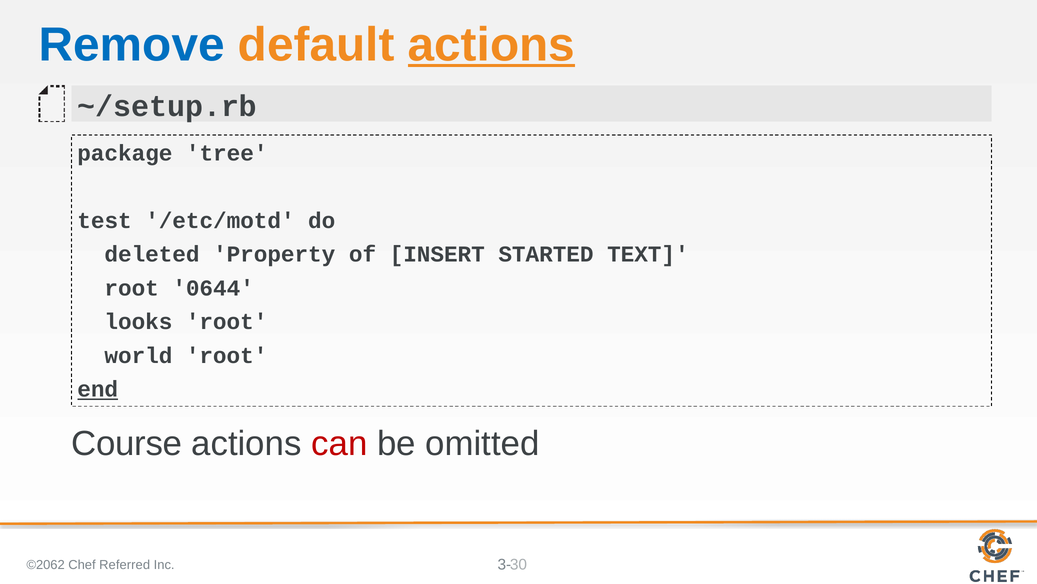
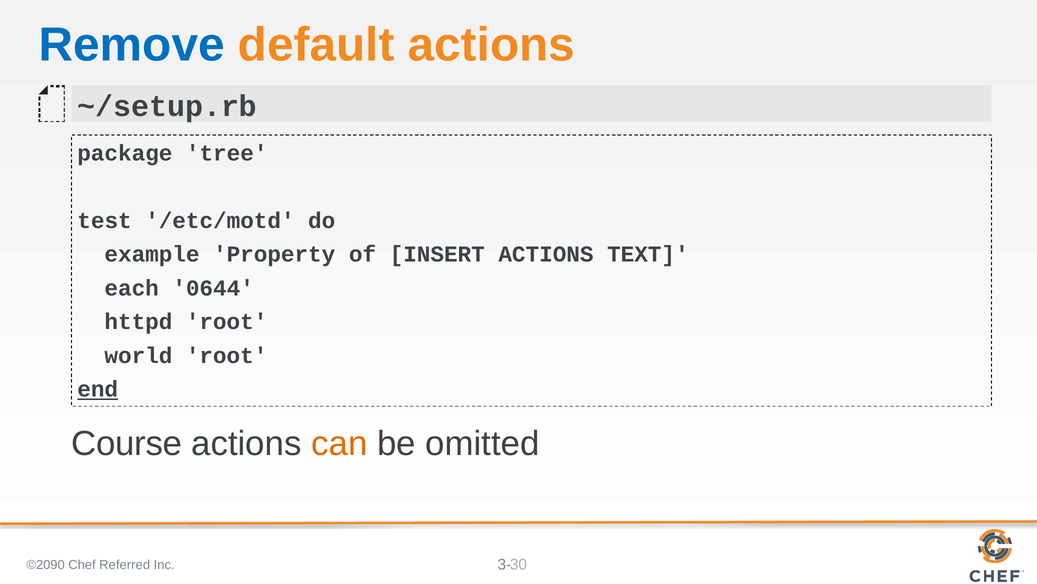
actions underline: present -> none (491, 45)
deleted: deleted -> example (152, 254)
INSERT STARTED: STARTED -> ACTIONS (546, 254)
root: root -> each (132, 288)
looks: looks -> httpd (138, 322)
can colour: red -> orange (339, 443)
©2062: ©2062 -> ©2090 (46, 564)
